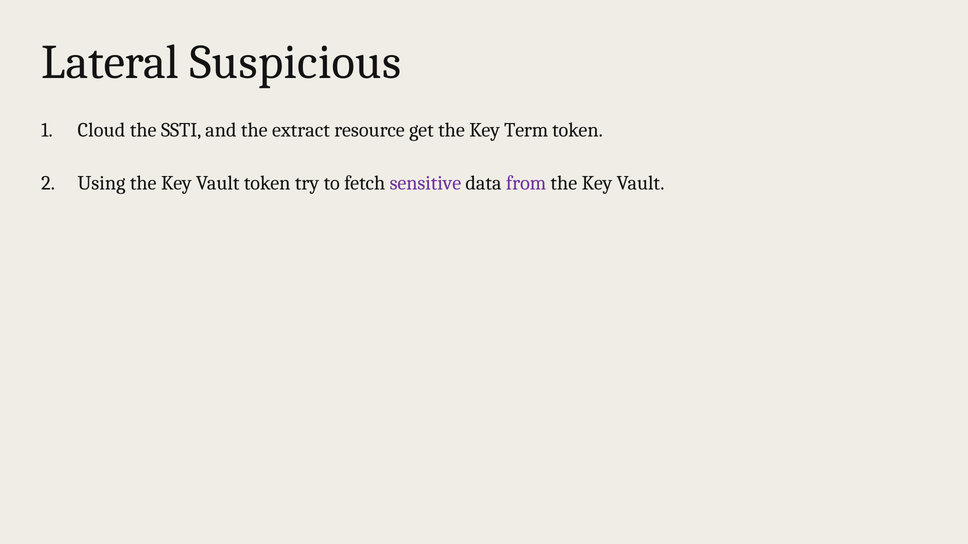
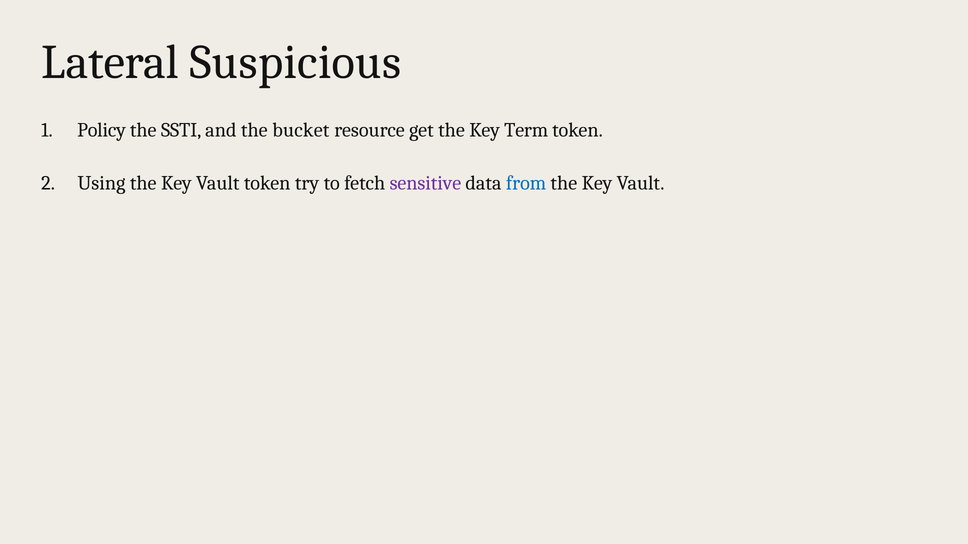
Cloud: Cloud -> Policy (102, 130)
extract: extract -> bucket (301, 130)
from colour: purple -> blue (526, 183)
